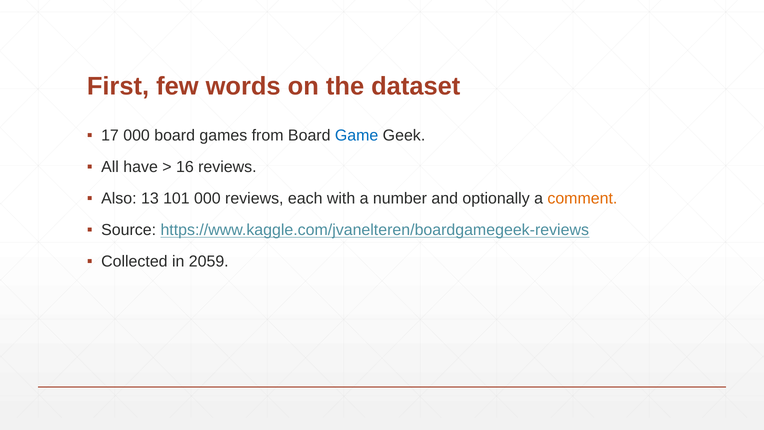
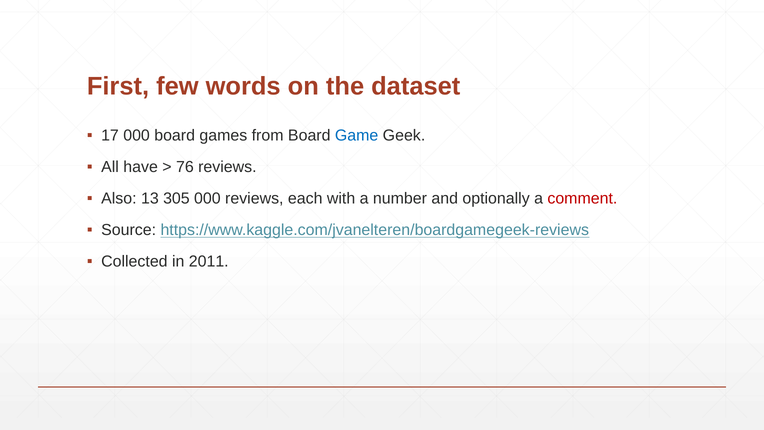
16: 16 -> 76 (185, 167)
101: 101 -> 305 (176, 199)
comment colour: orange -> red (582, 199)
2059: 2059 -> 2011 (209, 262)
